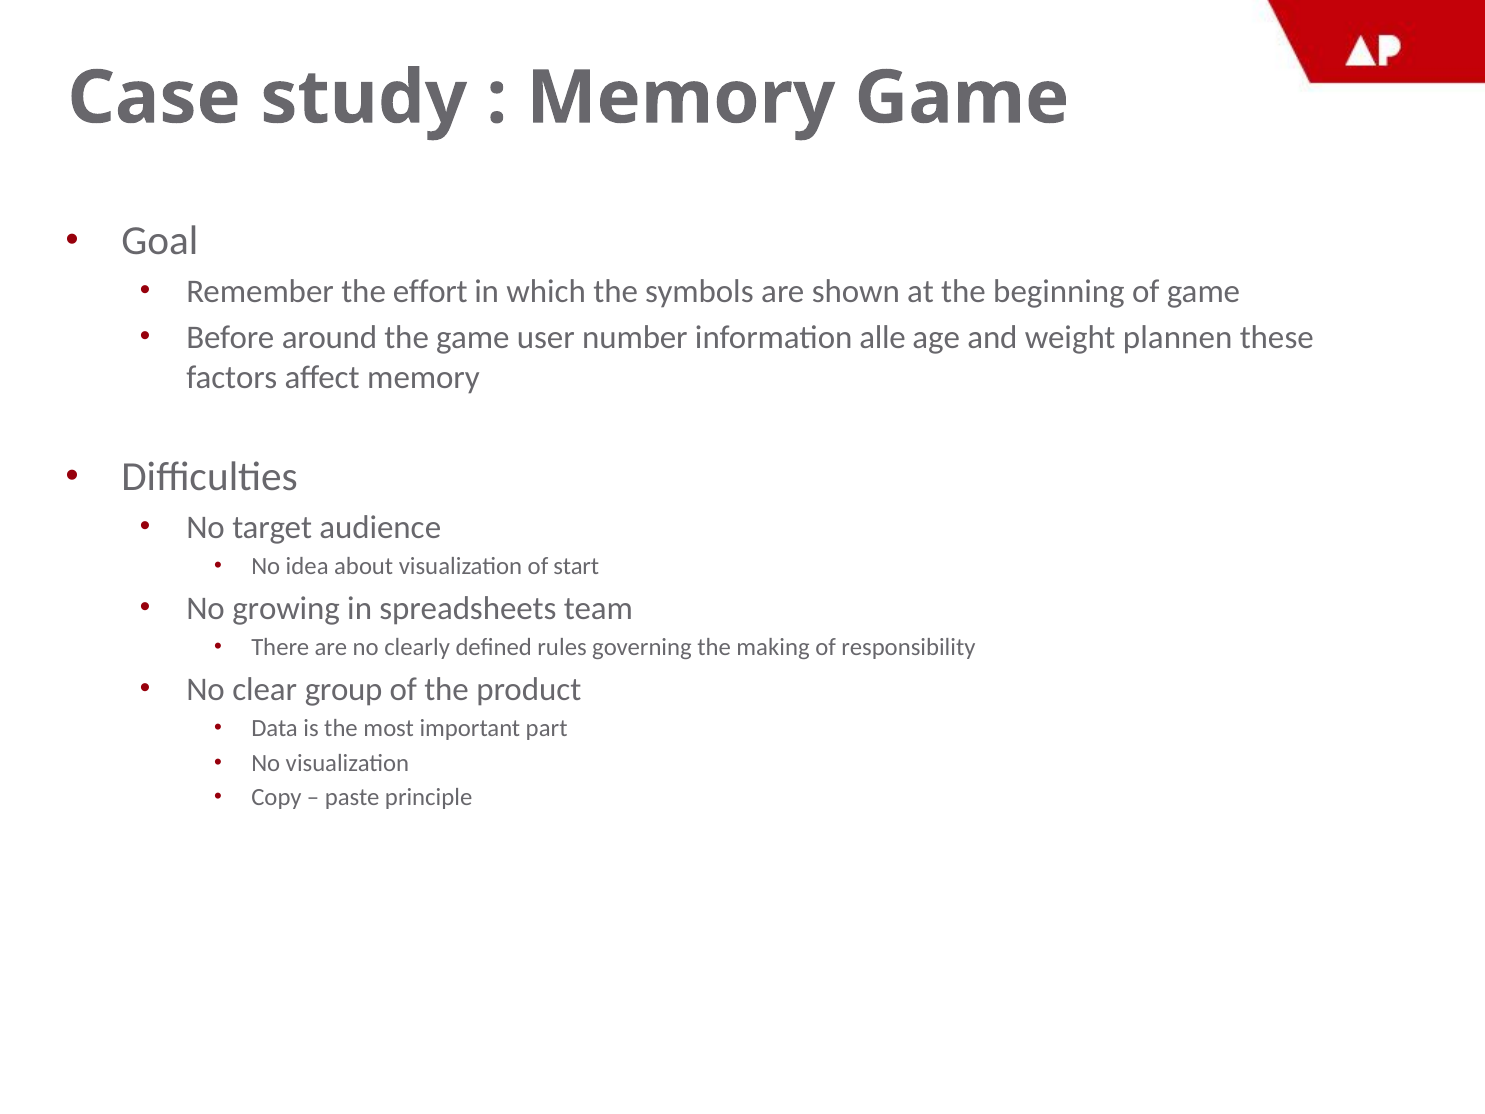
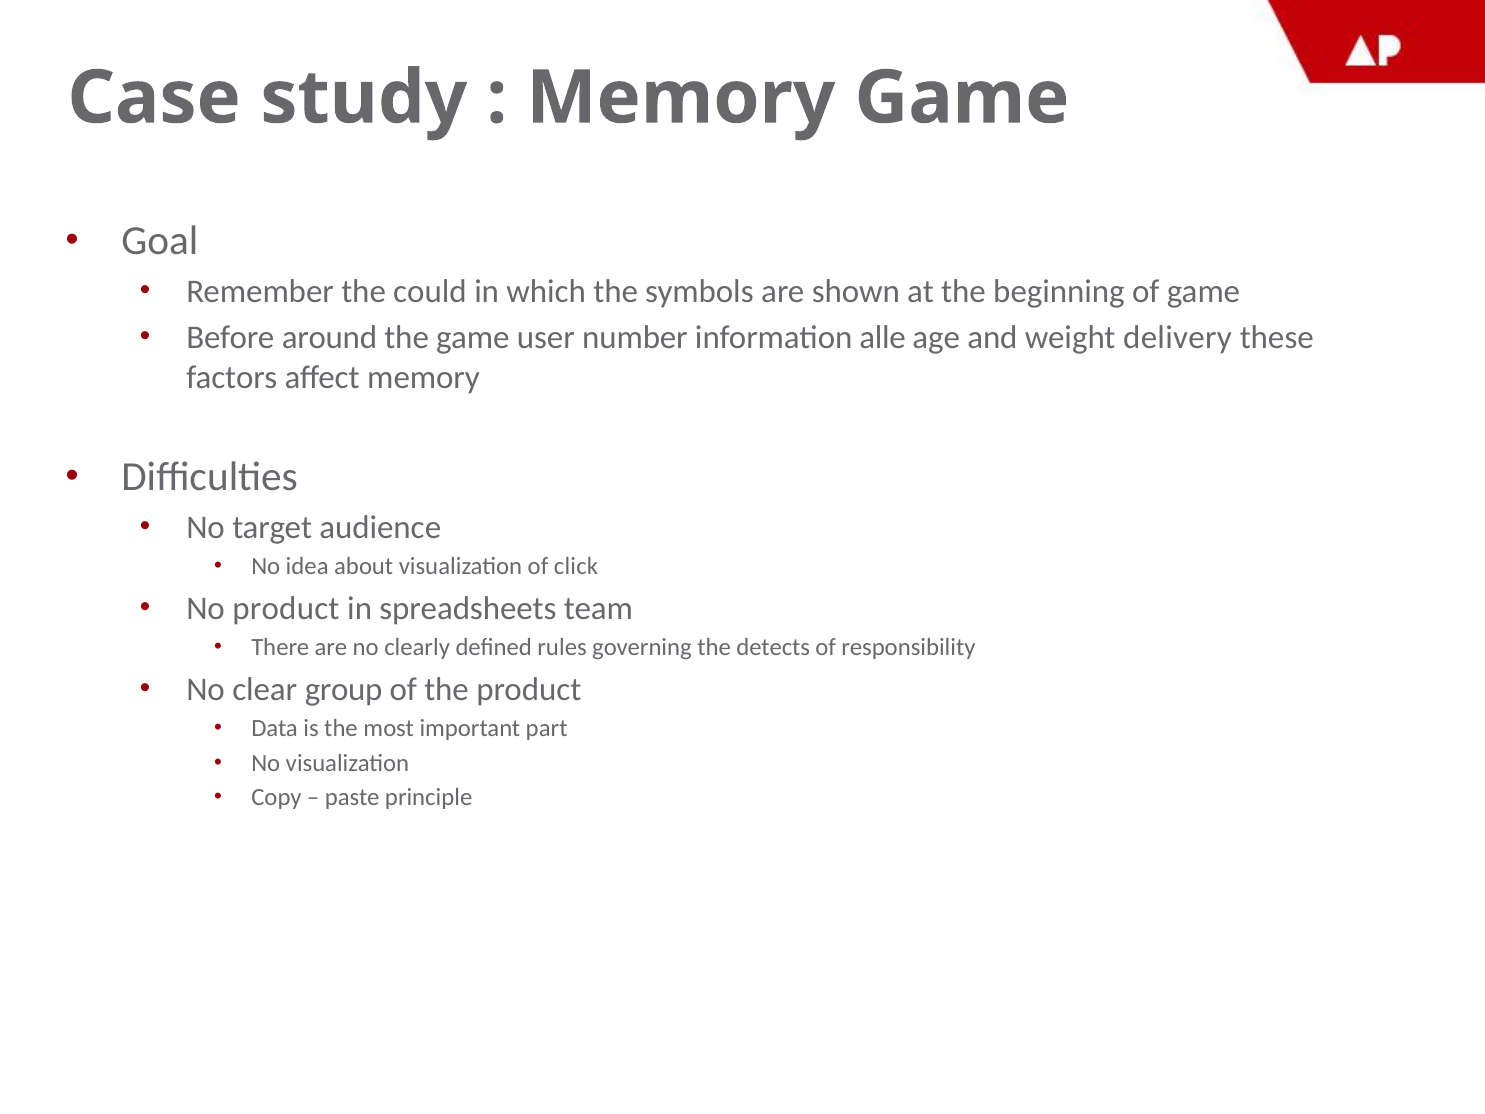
effort: effort -> could (430, 292)
plannen: plannen -> delivery (1177, 338)
start: start -> click (576, 567)
No growing: growing -> product (286, 608)
making: making -> detects (773, 647)
